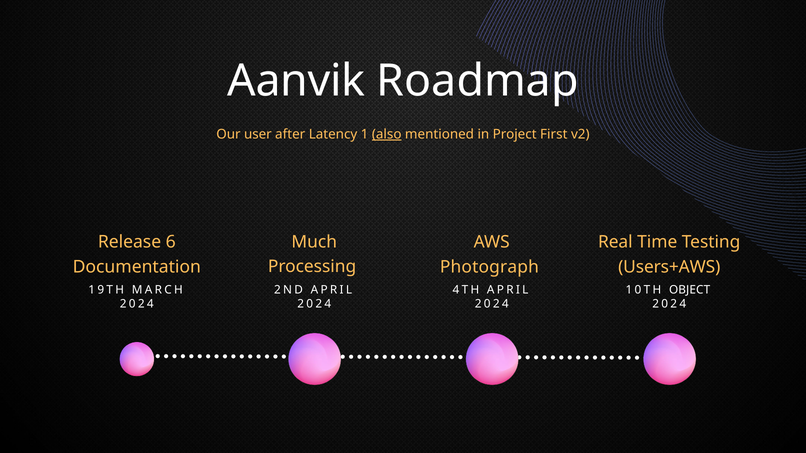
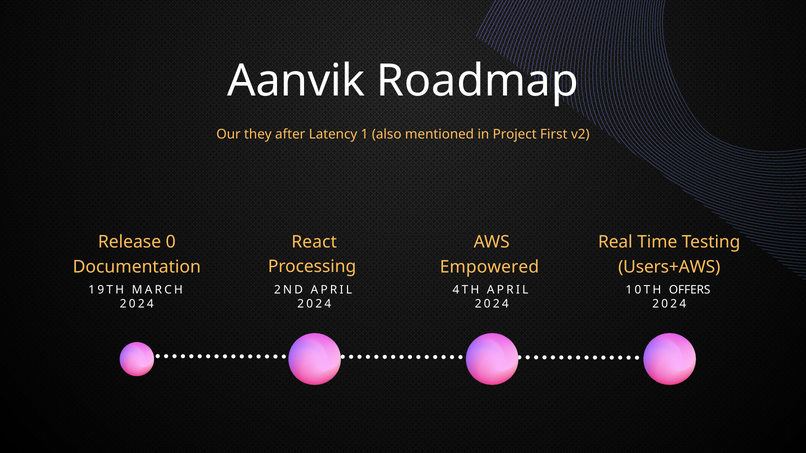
user: user -> they (258, 134)
also underline: present -> none (387, 134)
Much: Much -> React (314, 242)
6: 6 -> 0 (171, 242)
Photograph: Photograph -> Empowered (489, 267)
OBJECT: OBJECT -> OFFERS (690, 290)
